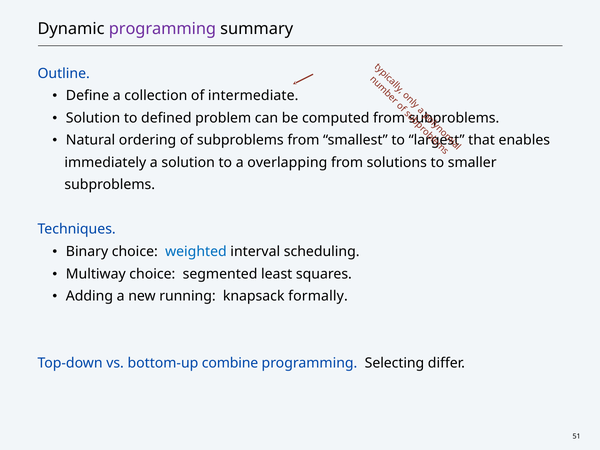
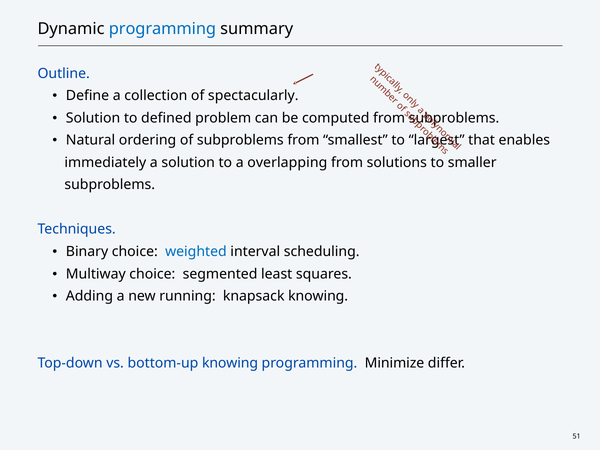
programming colour: purple -> blue (162, 29)
intermediate: intermediate -> spectacularly (253, 96)
knapsack formally: formally -> knowing (318, 296)
bottom-up combine: combine -> knowing (230, 363)
Selecting: Selecting -> Minimize (395, 363)
